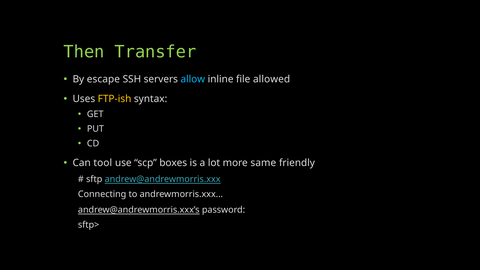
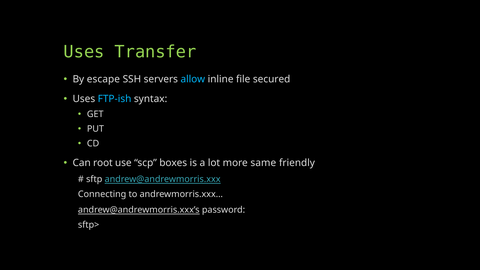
Then: Then -> Uses (84, 52)
allowed: allowed -> secured (272, 79)
FTP-ish colour: yellow -> light blue (115, 99)
tool: tool -> root (103, 163)
